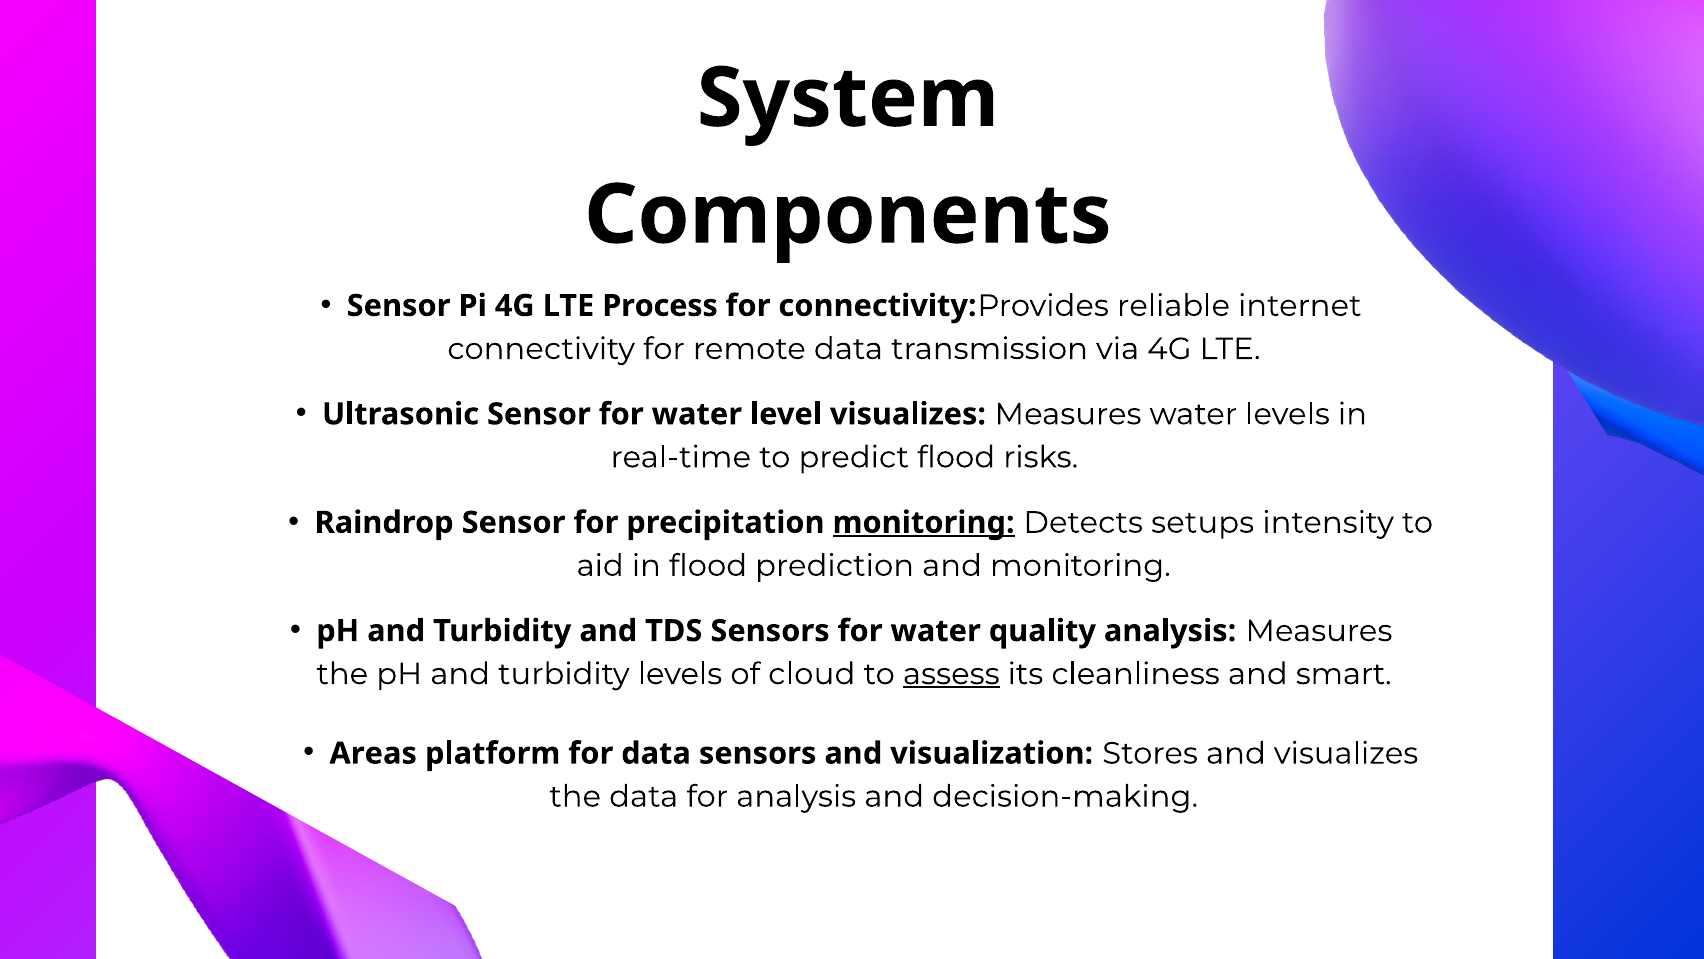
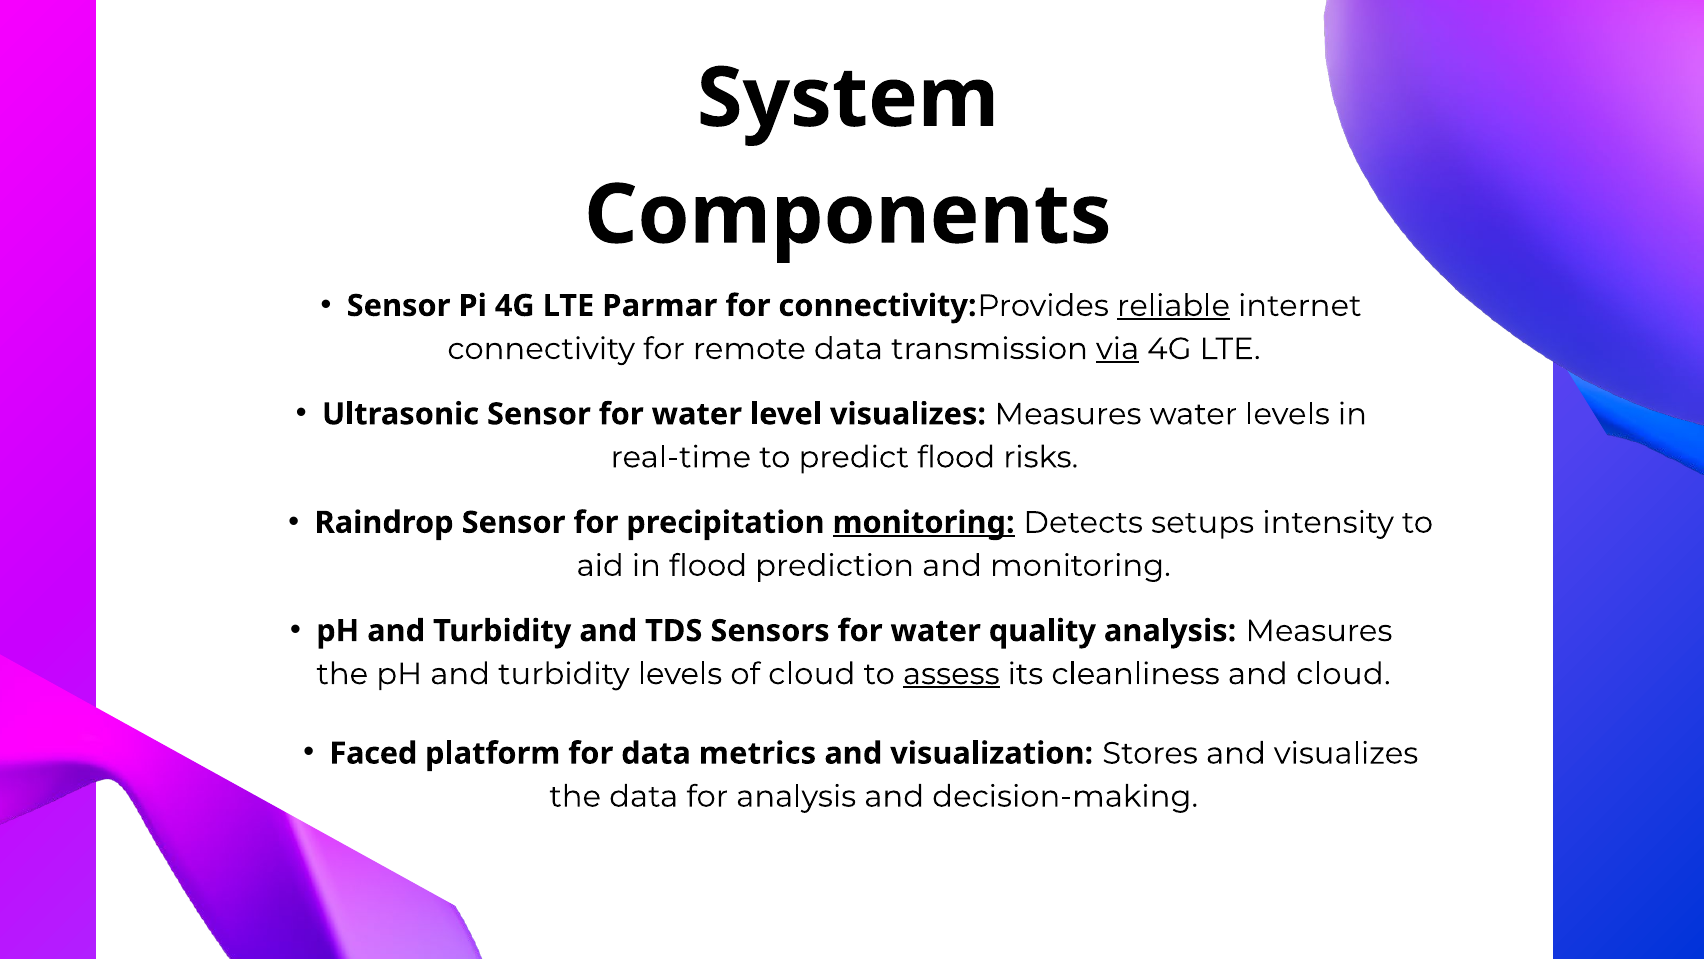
Process: Process -> Parmar (660, 306)
reliable underline: none -> present (1174, 306)
via underline: none -> present (1118, 349)
and smart: smart -> cloud (1343, 674)
Areas: Areas -> Faced (373, 753)
data sensors: sensors -> metrics (758, 753)
